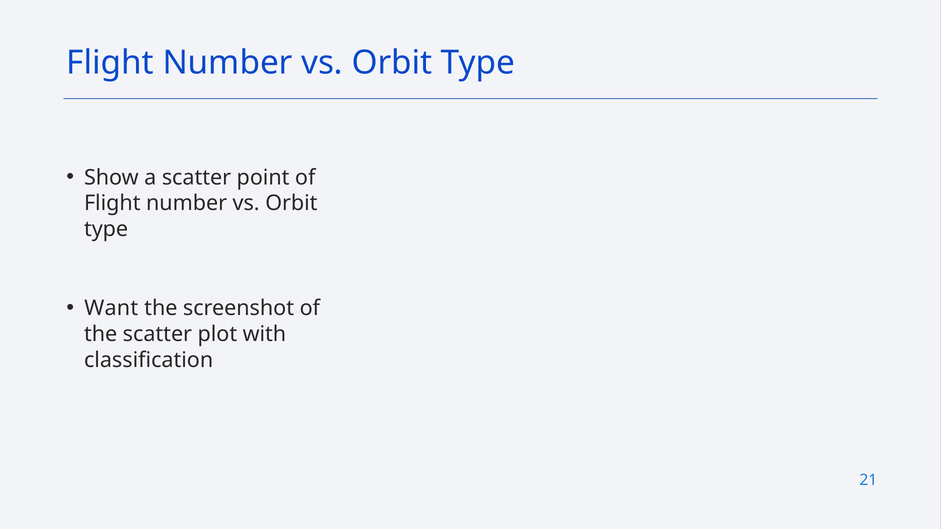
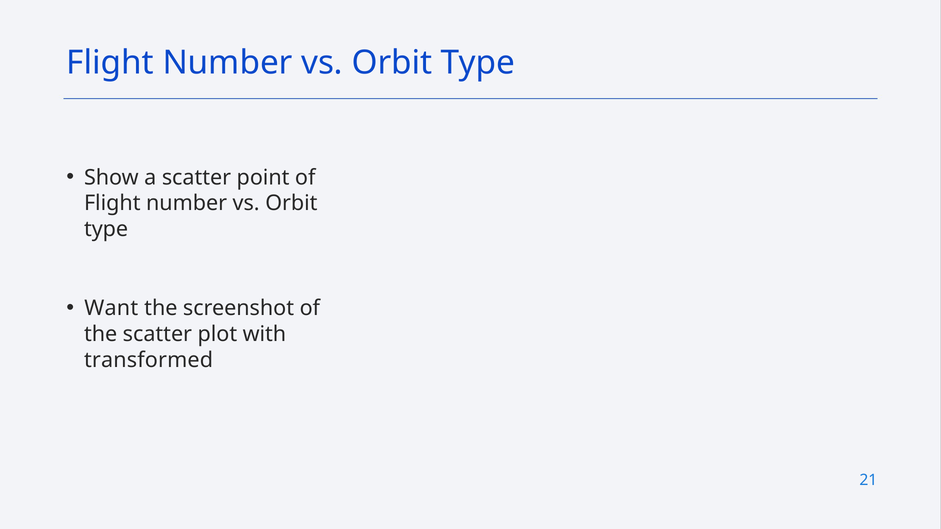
classification: classification -> transformed (149, 360)
